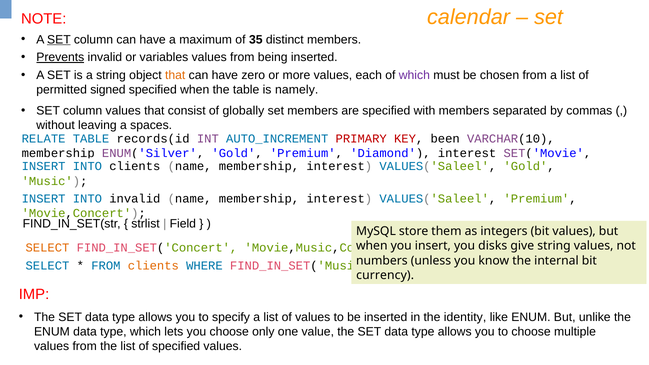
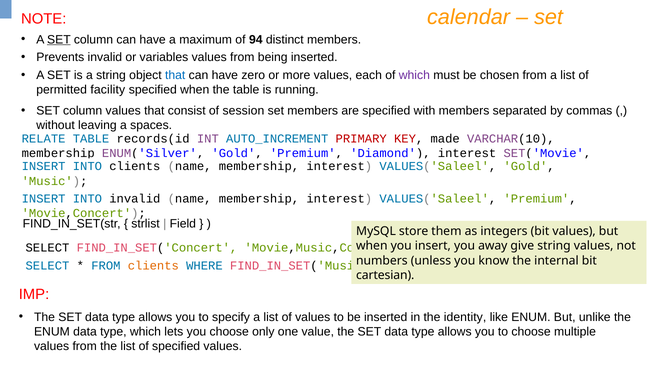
35: 35 -> 94 (256, 40)
Prevents underline: present -> none (60, 57)
that colour: orange -> blue (175, 75)
signed: signed -> facility (108, 90)
namely: namely -> running (297, 90)
globally: globally -> session (243, 111)
been: been -> made (445, 139)
disks: disks -> away (493, 246)
SELECT colour: orange -> black (47, 248)
currency: currency -> cartesian (385, 275)
